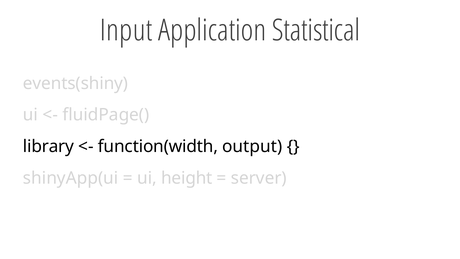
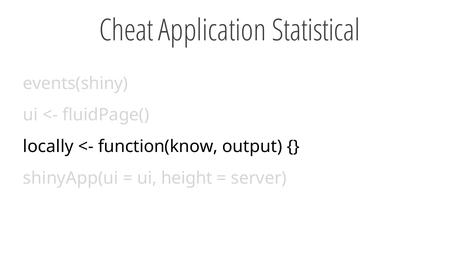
Input: Input -> Cheat (126, 30)
library: library -> locally (48, 146)
function(width: function(width -> function(know (158, 146)
